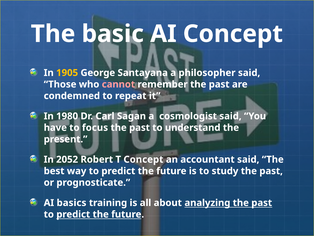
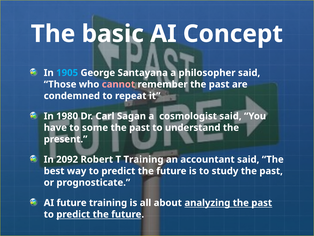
1905 colour: yellow -> light blue (67, 73)
focus: focus -> some (95, 127)
2052: 2052 -> 2092 (67, 159)
T Concept: Concept -> Training (143, 159)
AI basics: basics -> future (72, 202)
